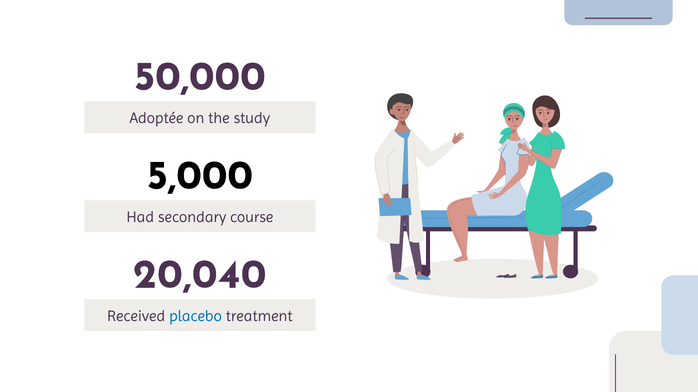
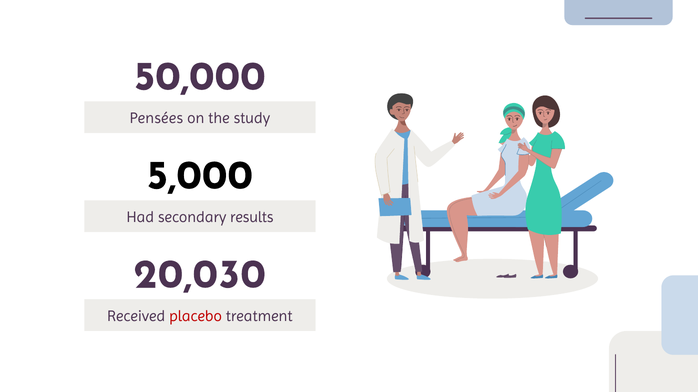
Adoptée: Adoptée -> Pensées (156, 118)
course: course -> results (252, 218)
20,040: 20,040 -> 20,030 (200, 275)
placebo colour: blue -> red (196, 317)
